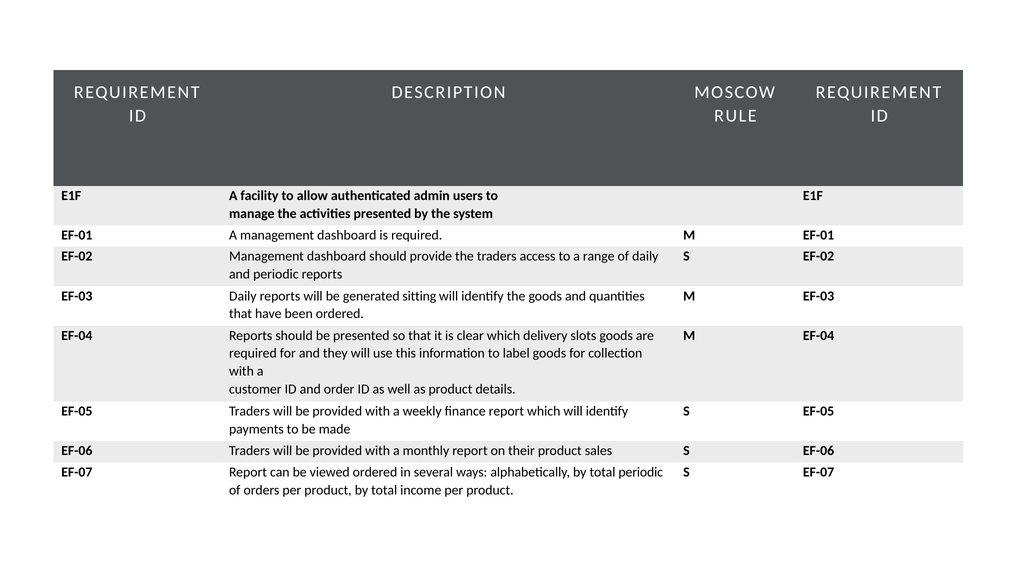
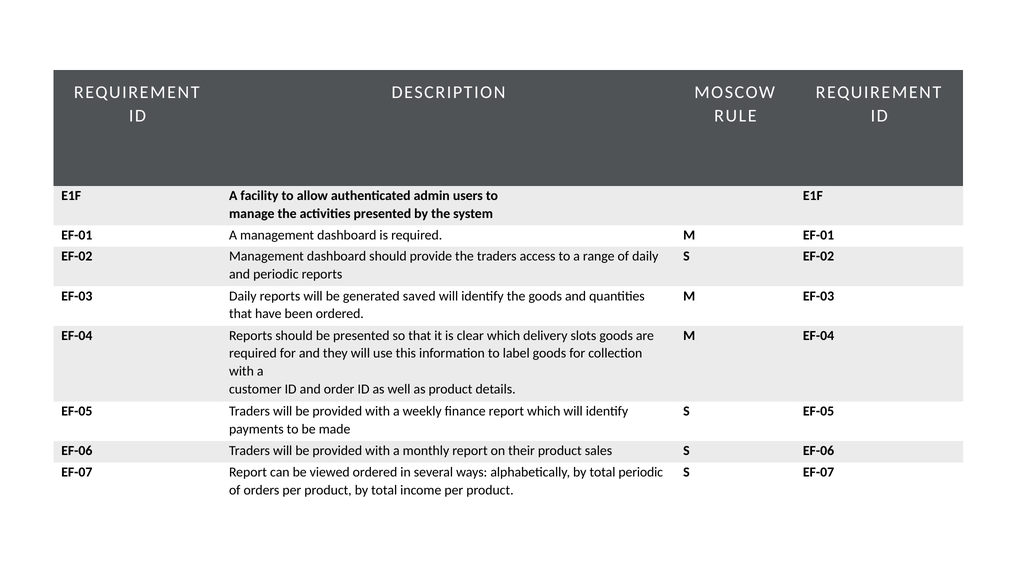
sitting: sitting -> saved (419, 296)
